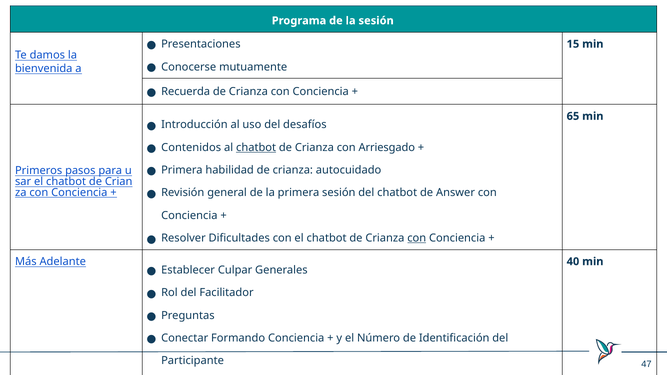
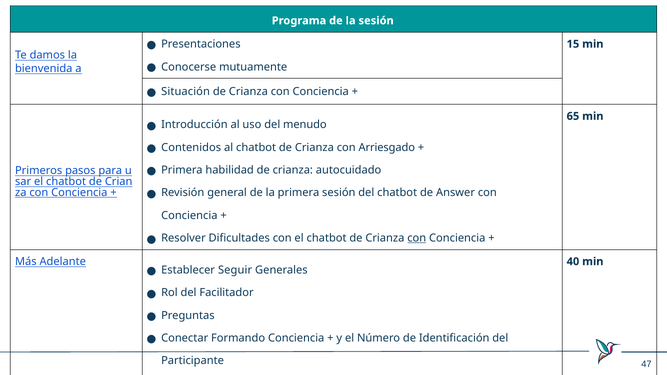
Recuerda: Recuerda -> Situación (186, 92)
desafíos: desafíos -> menudo (305, 125)
chatbot underline: present -> none (256, 148)
Culpar: Culpar -> Seguir (235, 270)
